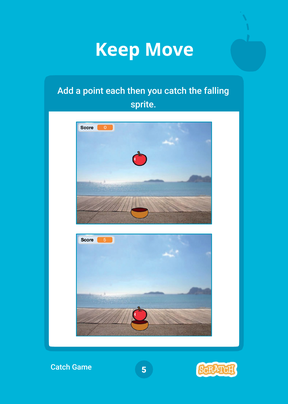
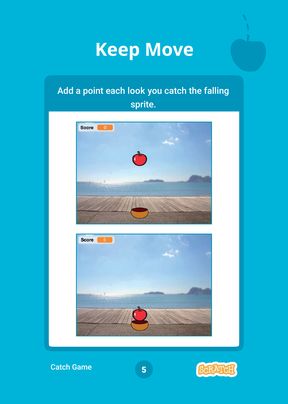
then: then -> look (136, 91)
